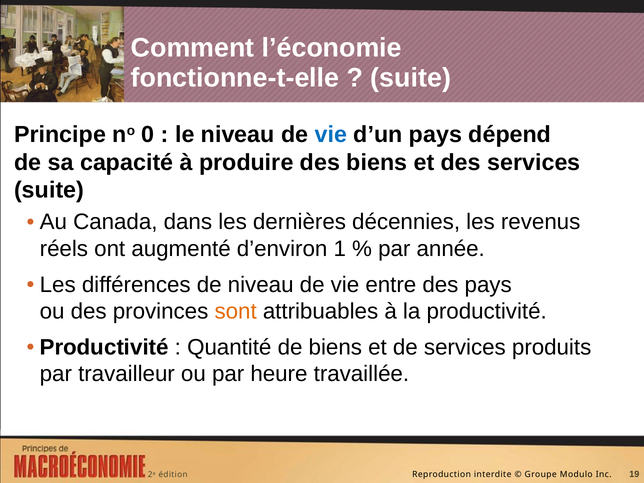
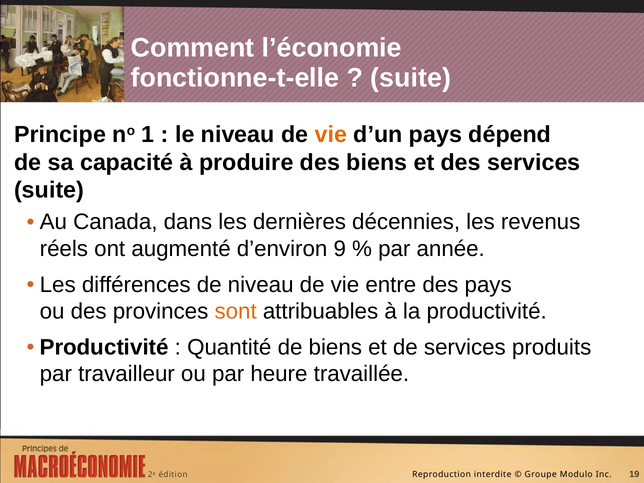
0: 0 -> 1 (148, 135)
vie colour: blue -> orange (331, 135)
1: 1 -> 9 (340, 249)
